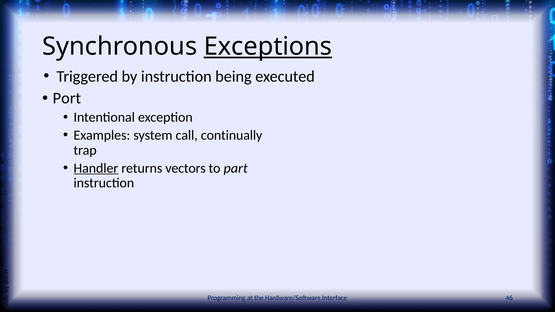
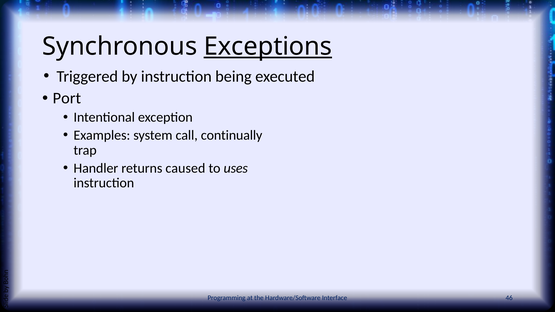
Handler underline: present -> none (96, 168)
vectors: vectors -> caused (185, 168)
part: part -> uses (236, 168)
